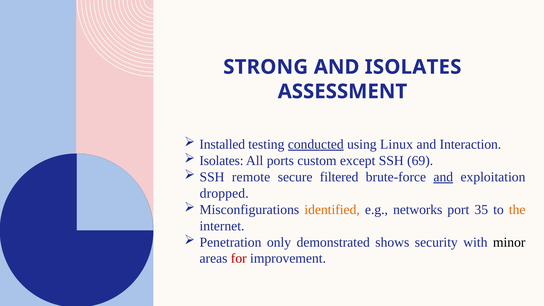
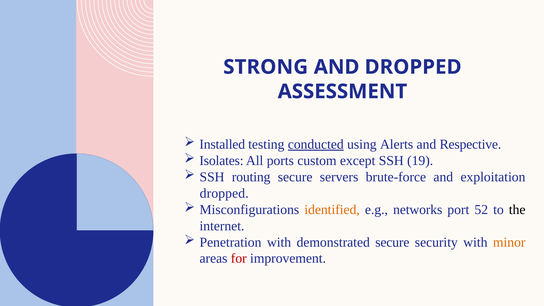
AND ISOLATES: ISOLATES -> DROPPED (413, 67)
Linux: Linux -> Alerts (397, 144)
Interaction: Interaction -> Respective (470, 144)
69: 69 -> 19 (420, 161)
remote: remote -> routing (251, 177)
filtered: filtered -> servers (339, 177)
and underline: present -> none (443, 177)
35: 35 -> 52 (481, 210)
the colour: orange -> black (517, 210)
Penetration only: only -> with (279, 242)
demonstrated shows: shows -> secure (392, 242)
minor colour: black -> orange (509, 242)
